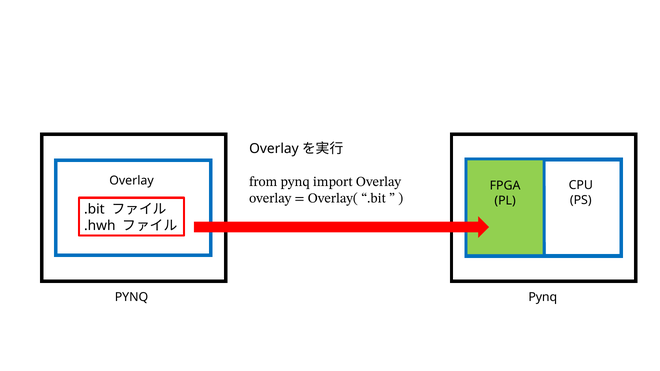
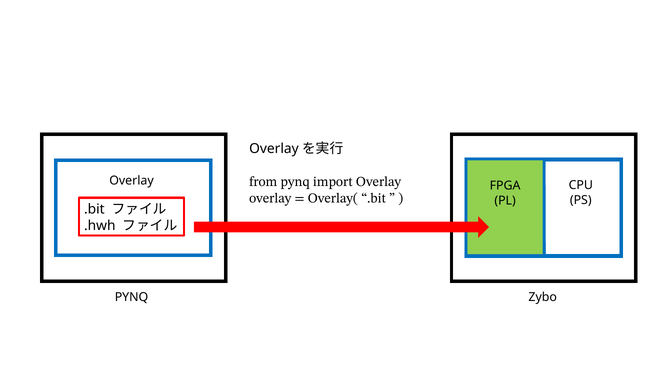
PYNQ Pynq: Pynq -> Zybo (543, 298)
